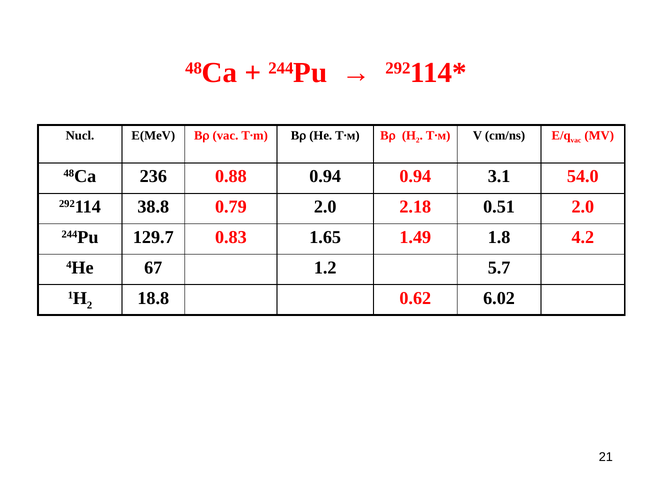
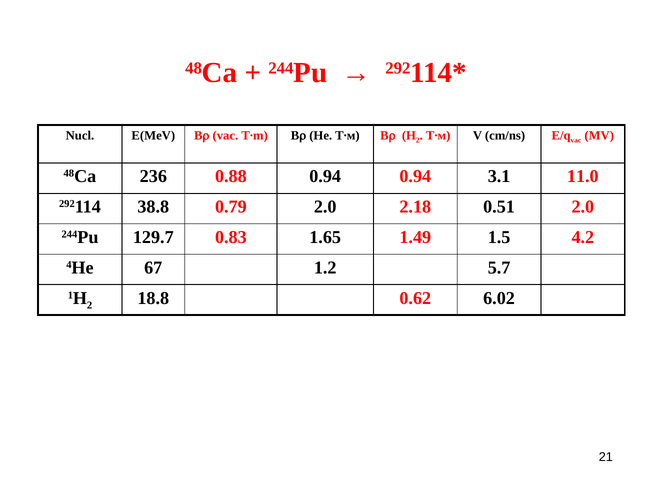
54.0: 54.0 -> 11.0 (583, 176)
1.8: 1.8 -> 1.5 (499, 237)
